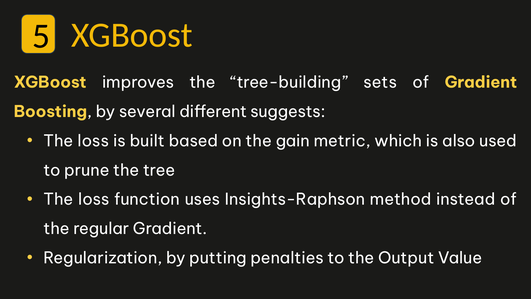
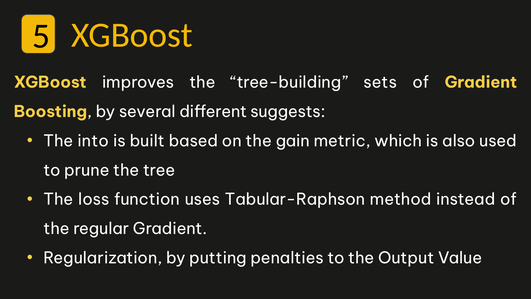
loss: loss -> into (93, 141)
Insights-Raphson: Insights-Raphson -> Tabular-Raphson (295, 199)
